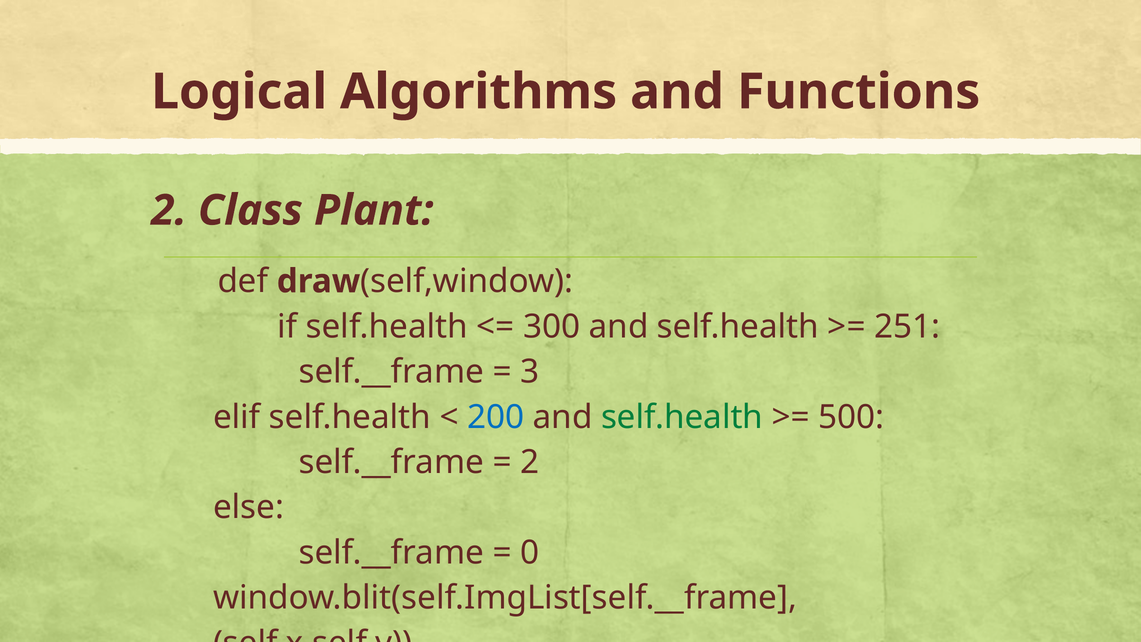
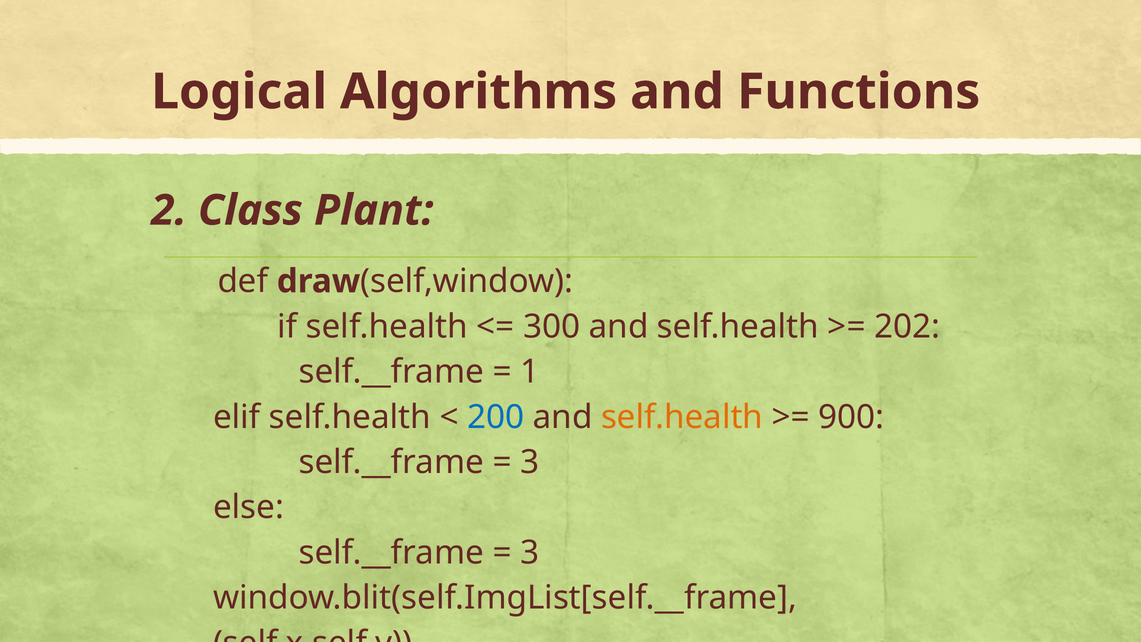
251: 251 -> 202 (907, 327)
3: 3 -> 1 (530, 372)
self.health colour: green -> orange (682, 417)
500: 500 -> 900 (851, 417)
2: 2 -> 3 (530, 462)
0: 0 -> 3 (530, 553)
